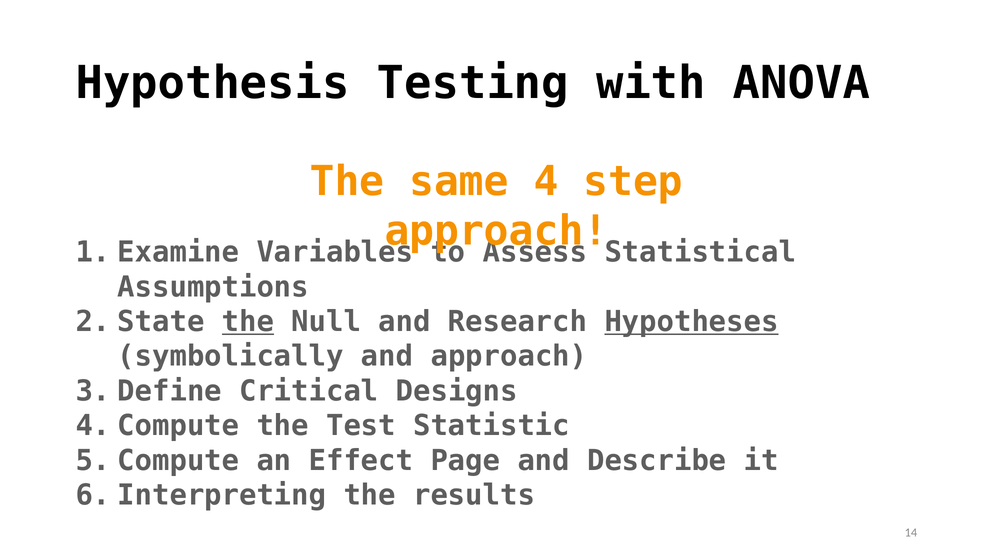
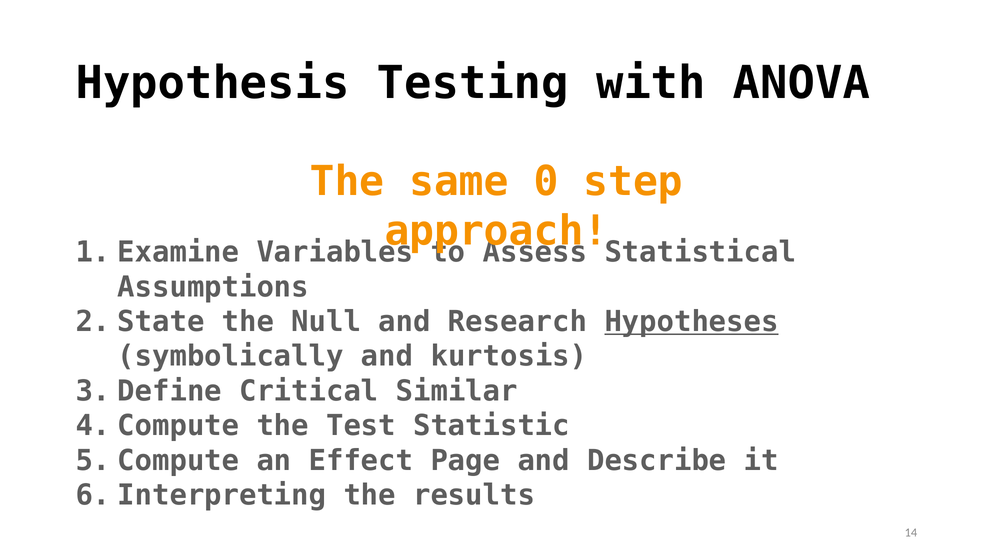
4: 4 -> 0 (546, 182)
the underline: present -> none (248, 322)
and approach: approach -> kurtosis (509, 357)
Designs: Designs -> Similar (457, 392)
